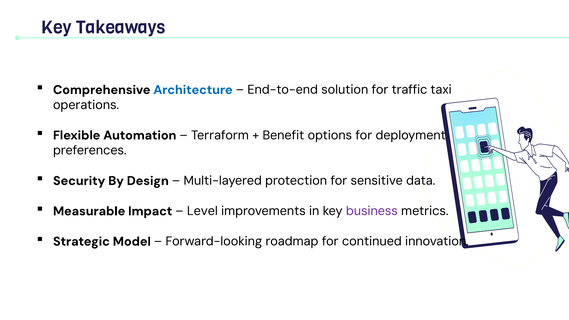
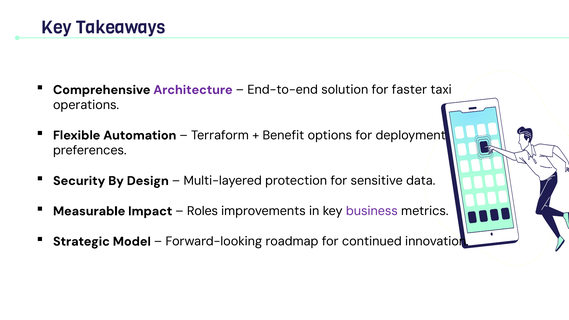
Architecture colour: blue -> purple (193, 90)
traffic: traffic -> faster (409, 90)
Level: Level -> Roles (202, 211)
